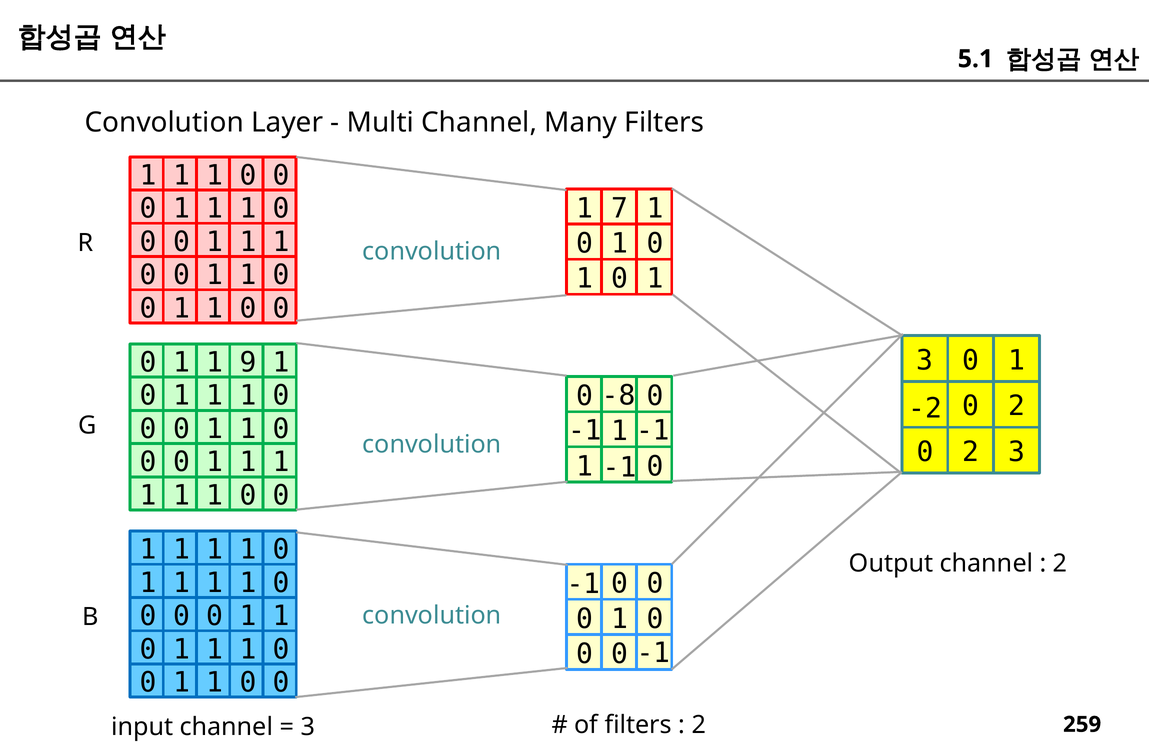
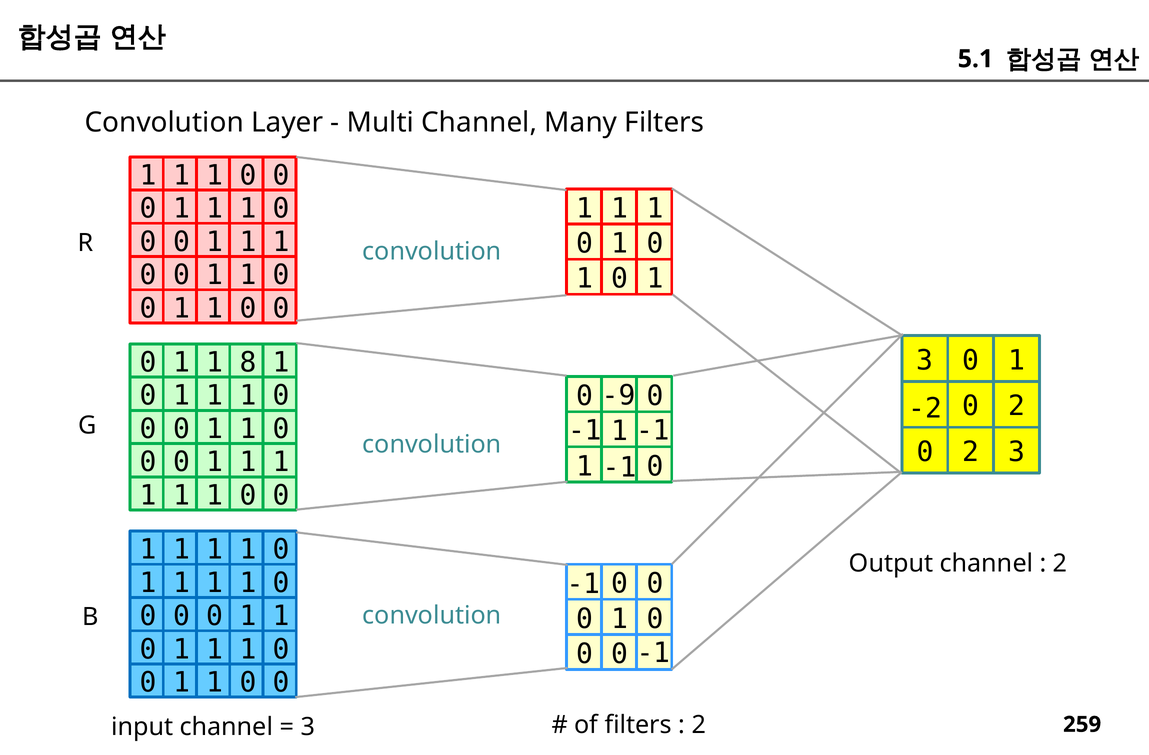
7: 7 -> 1 (620, 208)
9: 9 -> 8 (248, 362)
-8: -8 -> -9 (619, 395)
